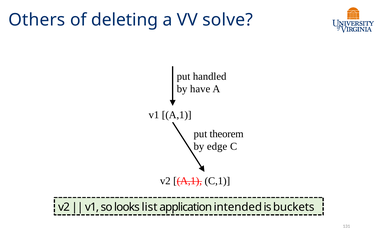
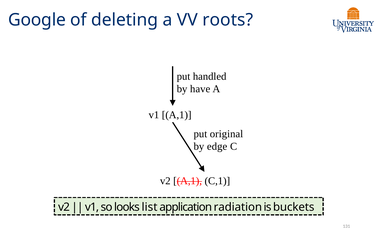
Others: Others -> Google (37, 20)
solve: solve -> roots (228, 20)
theorem: theorem -> original (226, 134)
intended: intended -> radiation (238, 207)
